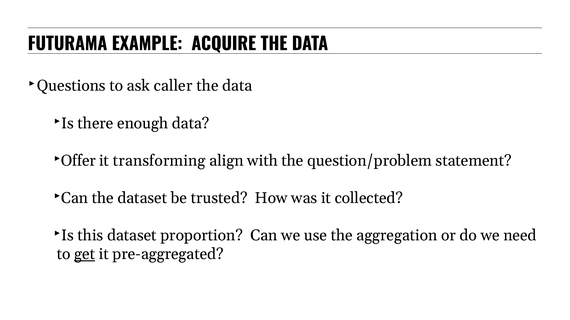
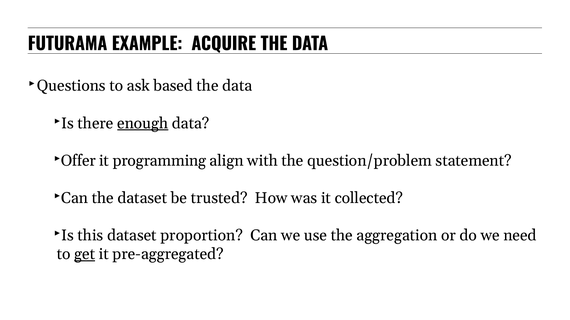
caller: caller -> based (173, 86)
enough underline: none -> present (143, 123)
transforming: transforming -> programming (159, 161)
